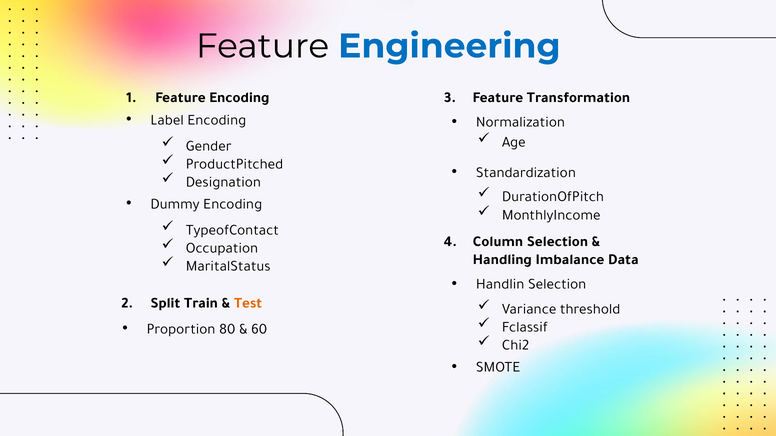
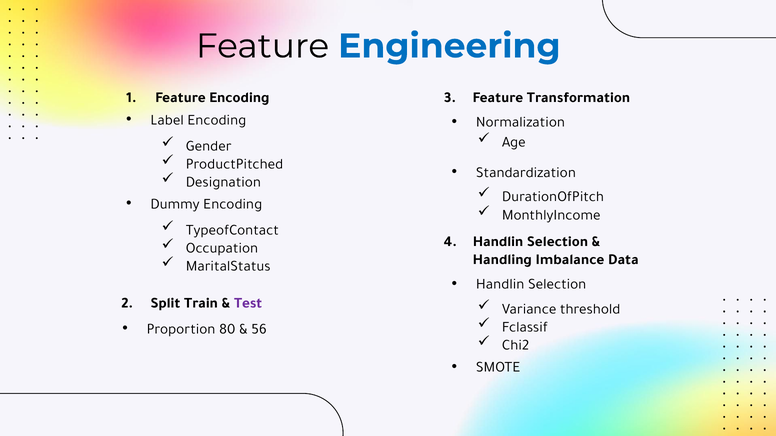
Column: Column -> Handlin (498, 242)
Test colour: orange -> purple (248, 303)
60: 60 -> 56 (259, 329)
